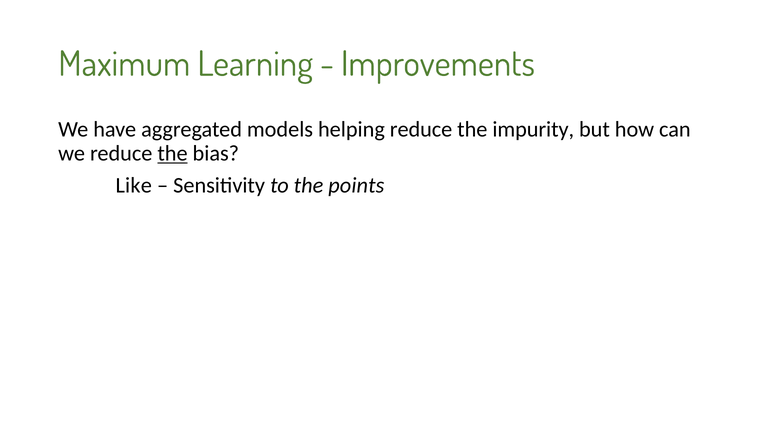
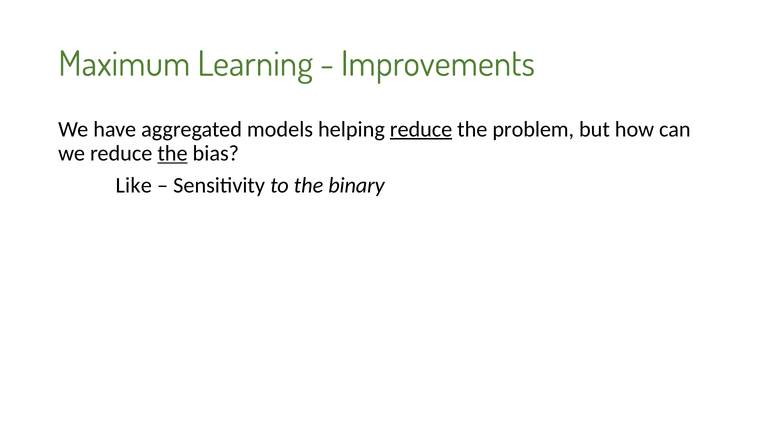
reduce underline: none -> present (421, 129)
impurity: impurity -> problem (533, 129)
points: points -> binary (356, 185)
